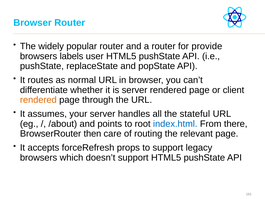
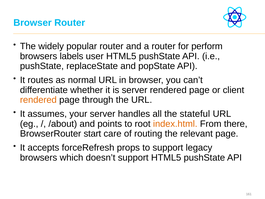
provide: provide -> perform (207, 46)
index.html colour: blue -> orange (175, 124)
then: then -> start (92, 134)
